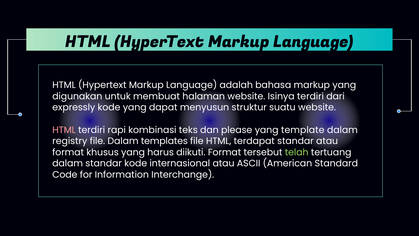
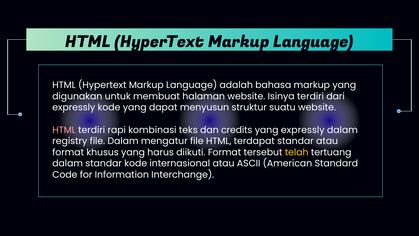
please: please -> credits (237, 130)
yang template: template -> expressly (303, 130)
templates: templates -> mengatur (164, 141)
telah colour: light green -> yellow (297, 152)
